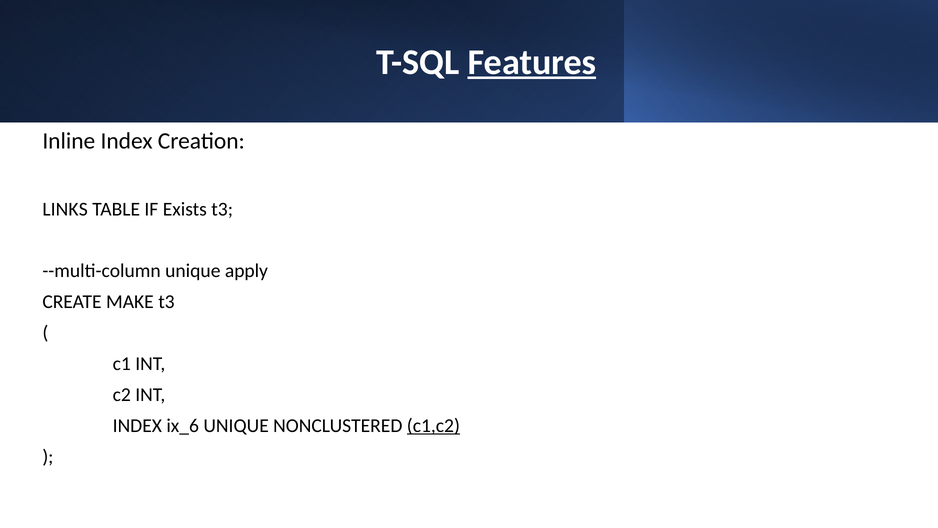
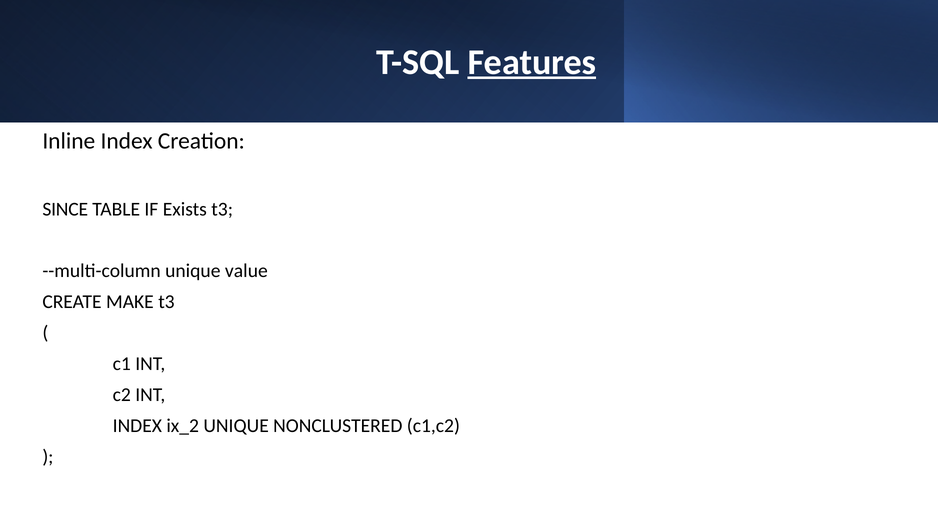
LINKS: LINKS -> SINCE (65, 209)
apply: apply -> value (246, 271)
ix_6: ix_6 -> ix_2 (183, 425)
c1,c2 underline: present -> none (433, 425)
